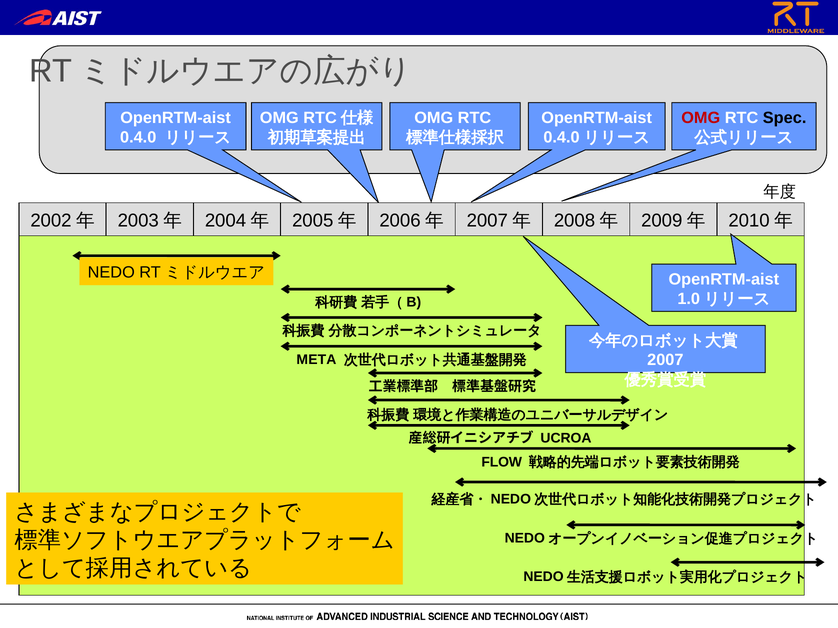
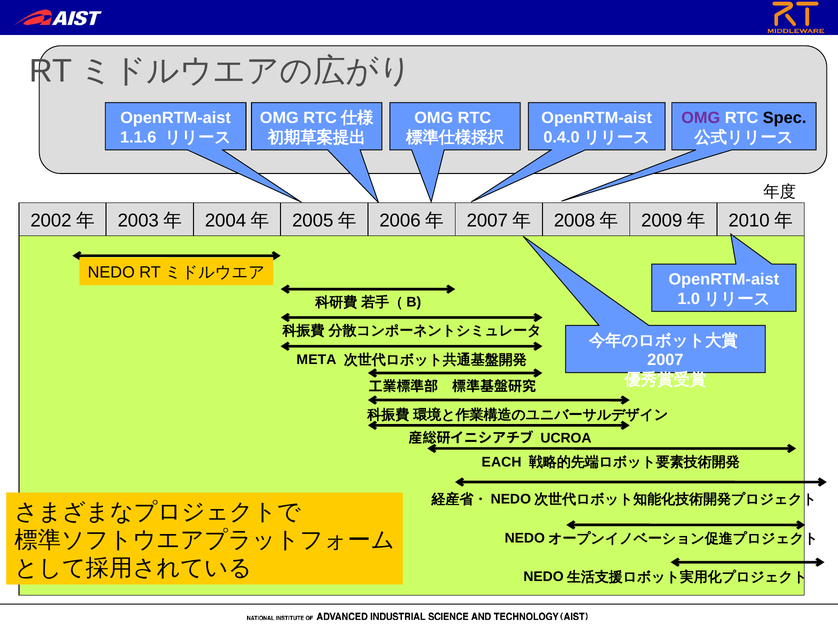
OMG colour: red -> purple (701, 118)
0.4.0: 0.4.0 -> 1.1.6 (138, 137)
FLOW: FLOW -> EACH (502, 462)
